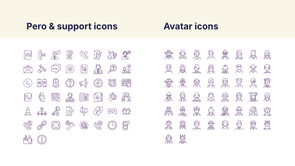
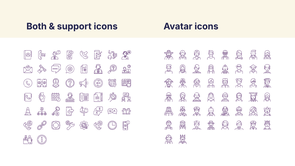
Pero: Pero -> Both (37, 26)
